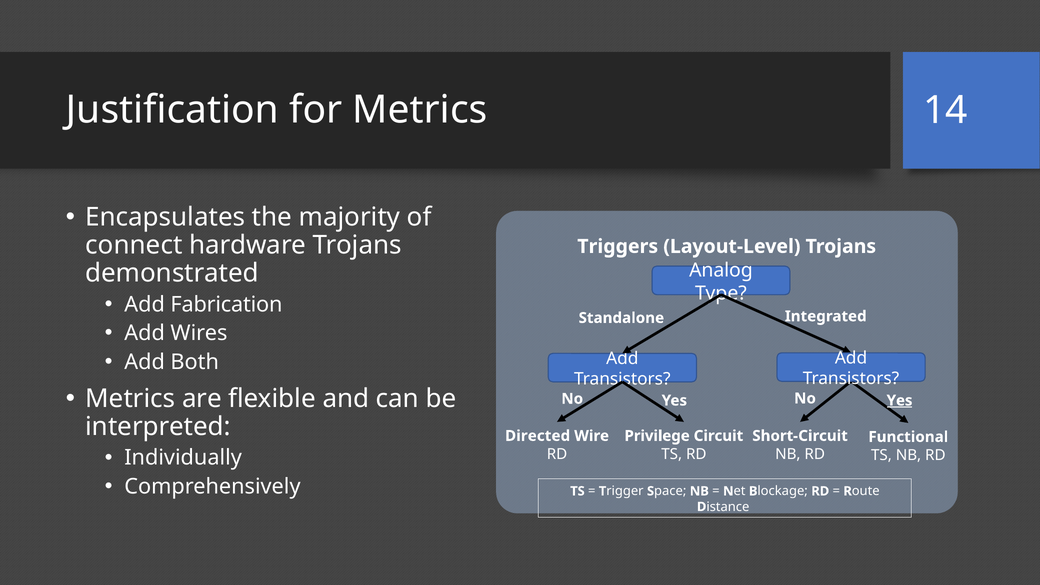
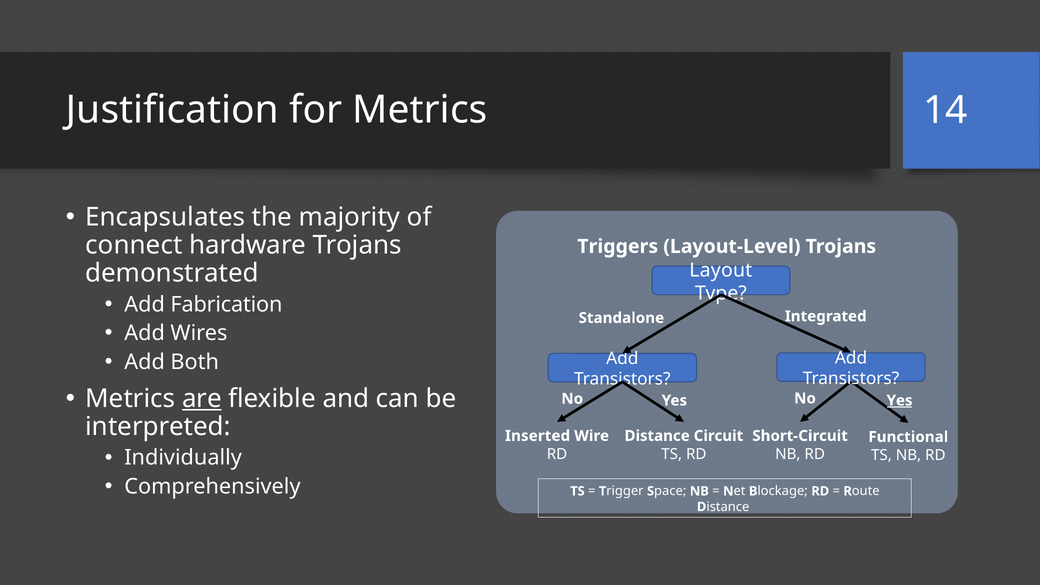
Analog: Analog -> Layout (721, 270)
are underline: none -> present (202, 399)
Directed: Directed -> Inserted (538, 436)
Privilege: Privilege -> Distance (657, 436)
